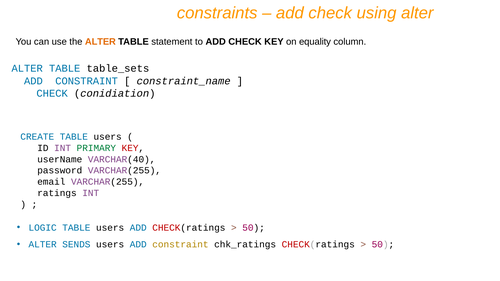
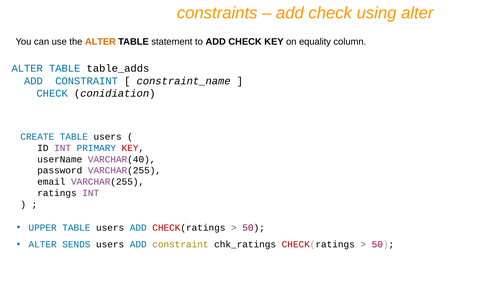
table_sets: table_sets -> table_adds (118, 69)
PRIMARY colour: green -> blue (96, 148)
LOGIC: LOGIC -> UPPER (43, 228)
